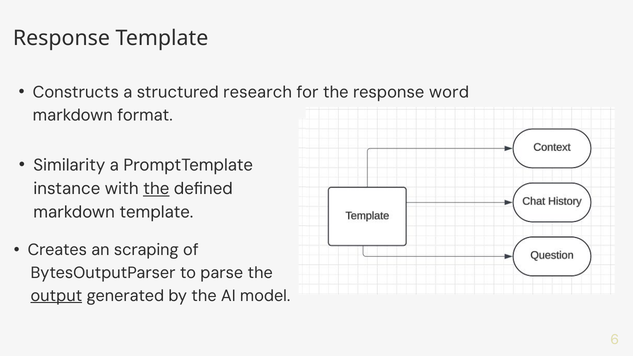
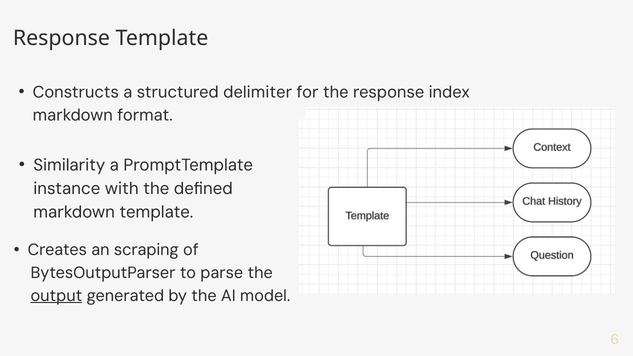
research: research -> delimiter (258, 92)
word: word -> index (449, 92)
the underline: present -> none (156, 189)
